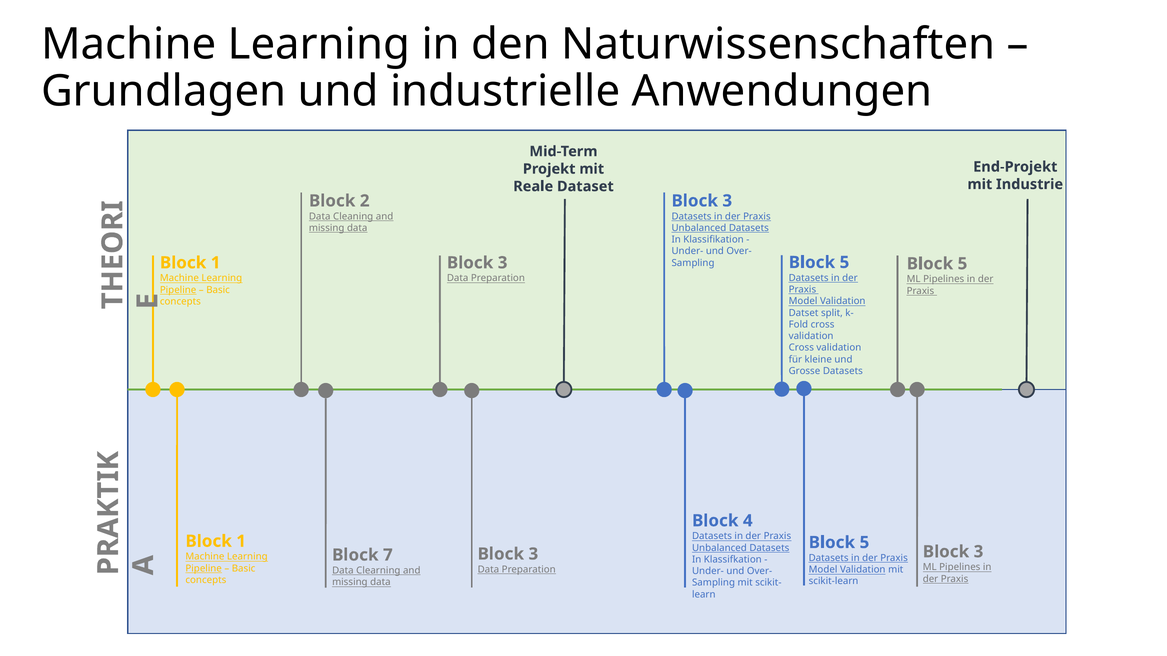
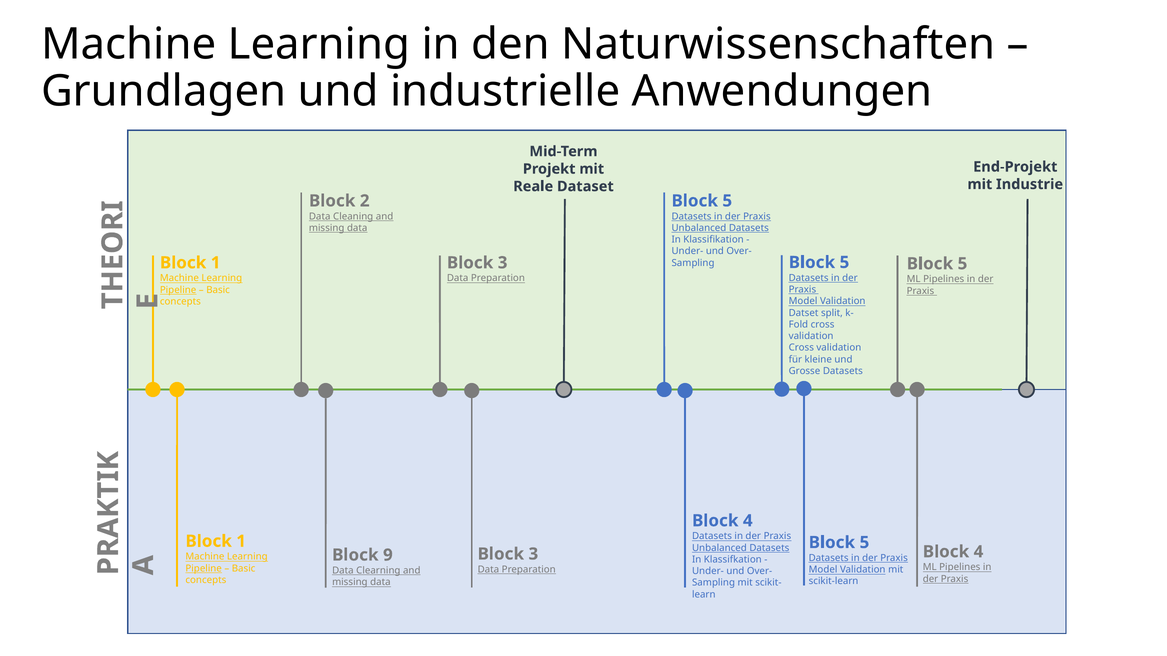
3: 3 -> 5 (727, 201)
3: 3 -> 4 (979, 552)
7: 7 -> 9 (388, 555)
